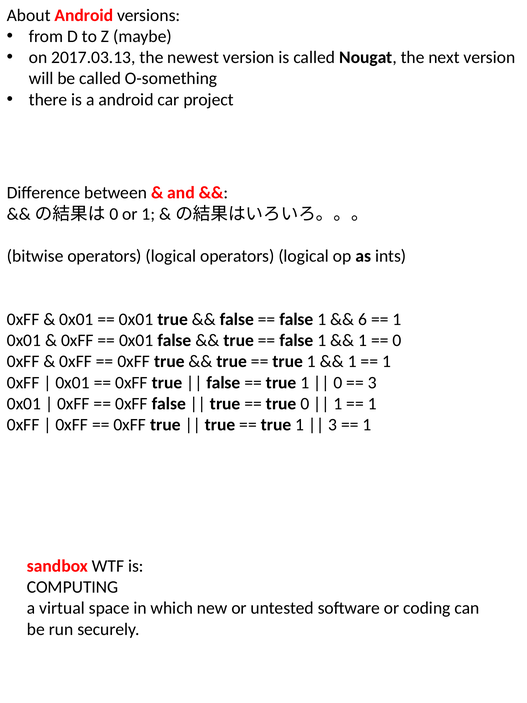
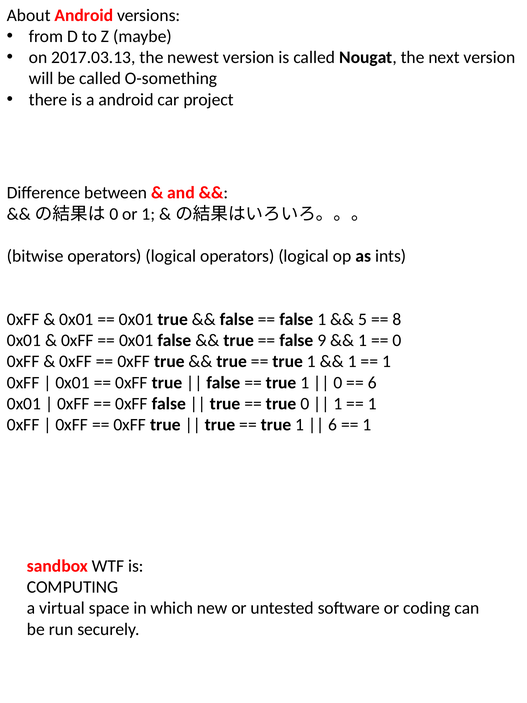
6: 6 -> 5 (363, 319)
1: 1 -> 8 (397, 319)
1: 1 -> 9 (322, 340)
3: 3 -> 6 (372, 382)
3: 3 -> 6 (333, 425)
